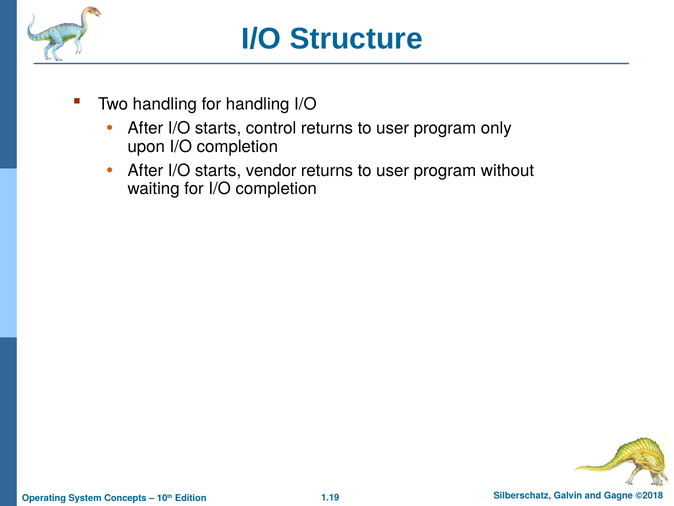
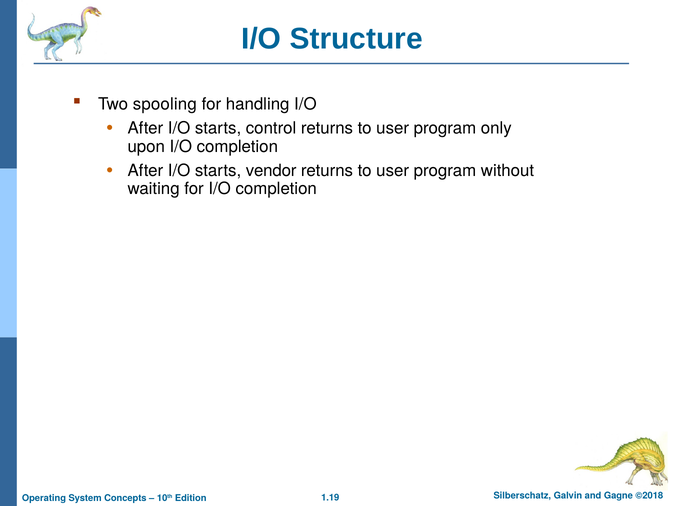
Two handling: handling -> spooling (165, 104)
